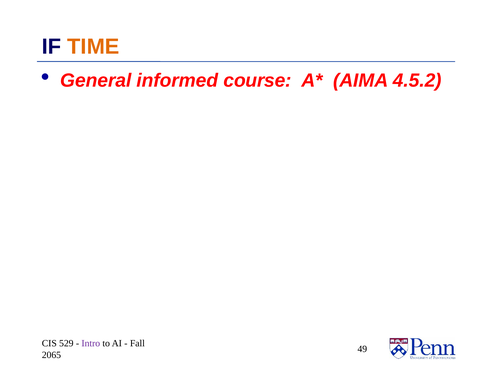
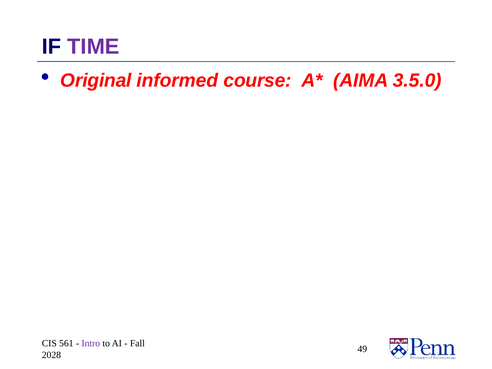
TIME colour: orange -> purple (93, 47)
General: General -> Original (96, 81)
4.5.2: 4.5.2 -> 3.5.0 (417, 81)
529: 529 -> 561 (66, 343)
2065: 2065 -> 2028 (51, 355)
